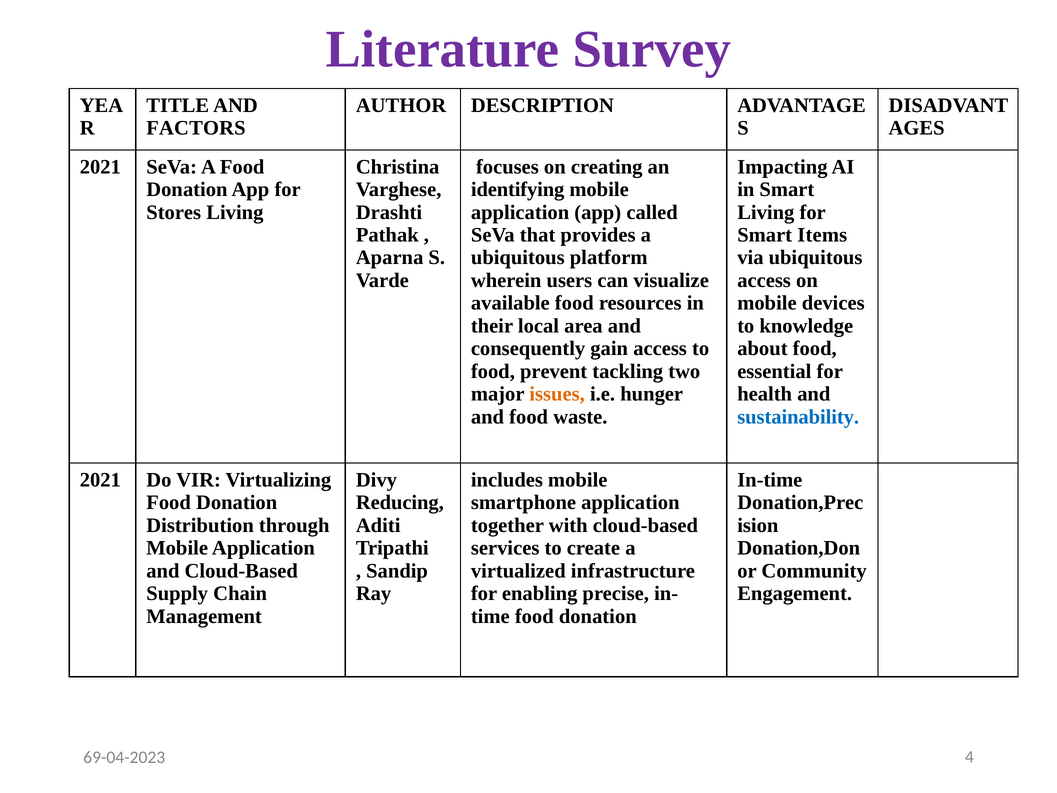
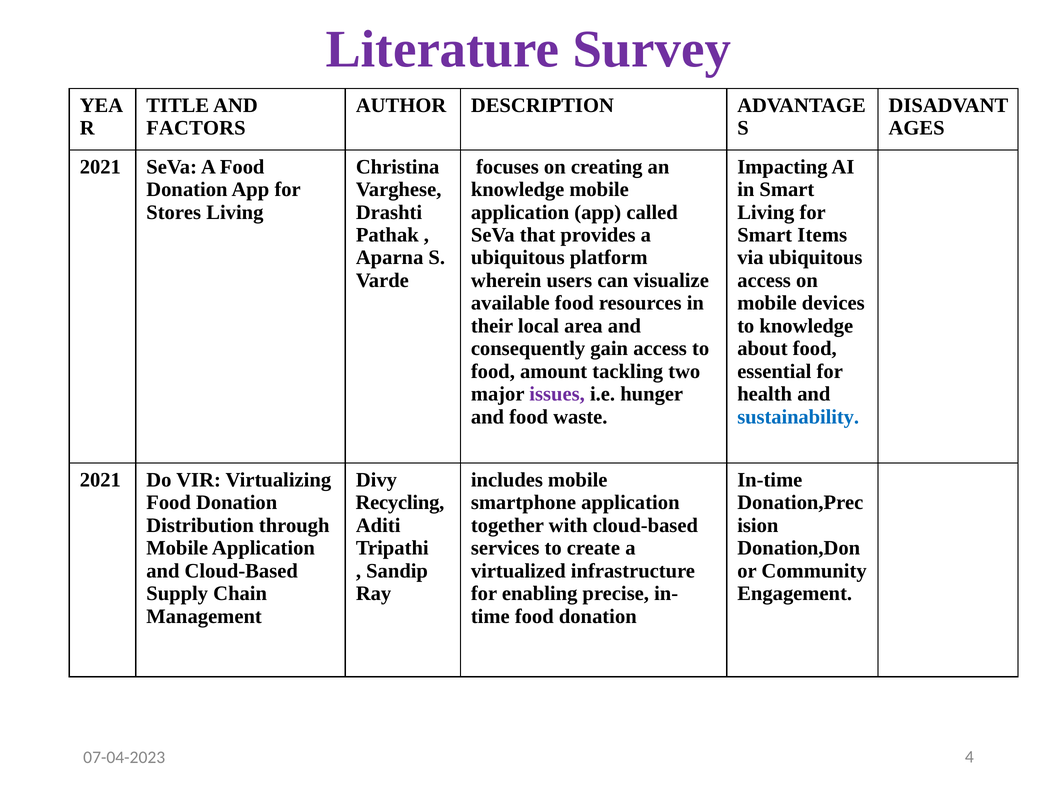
identifying: identifying -> knowledge (518, 189)
prevent: prevent -> amount (554, 371)
issues colour: orange -> purple (557, 394)
Reducing: Reducing -> Recycling (400, 502)
69-04-2023: 69-04-2023 -> 07-04-2023 (124, 757)
